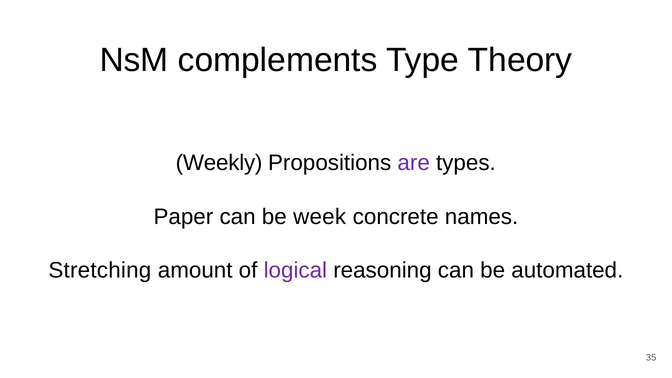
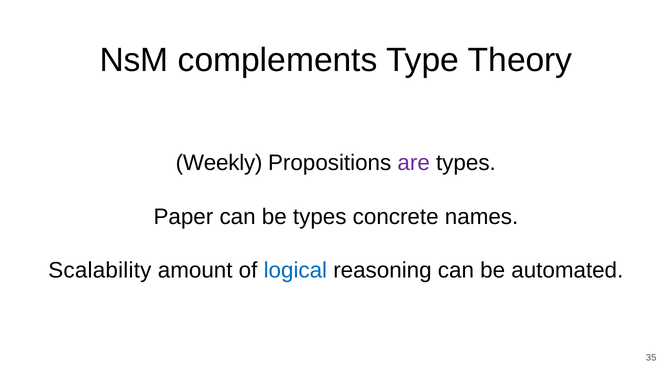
be week: week -> types (320, 217)
Stretching: Stretching -> Scalability (100, 270)
logical colour: purple -> blue (295, 270)
